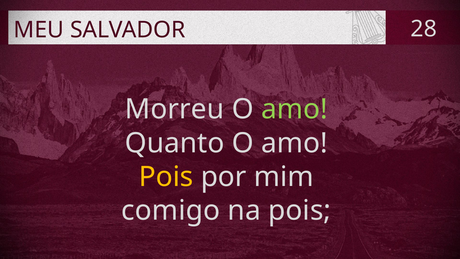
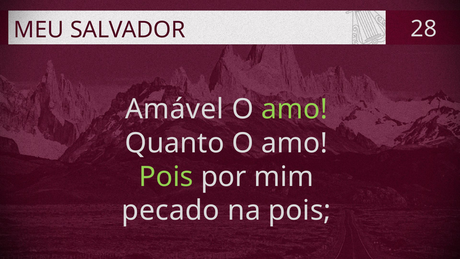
Morreu: Morreu -> Amável (174, 109)
Pois colour: yellow -> light green (166, 177)
comigo: comigo -> pecado (171, 210)
